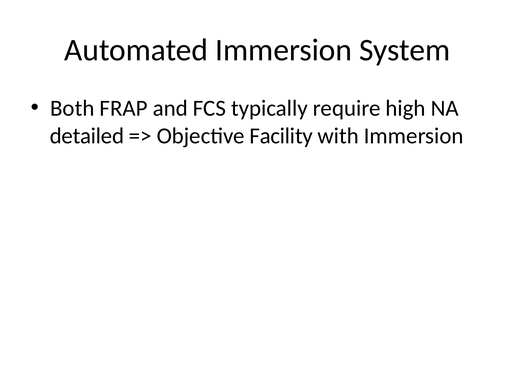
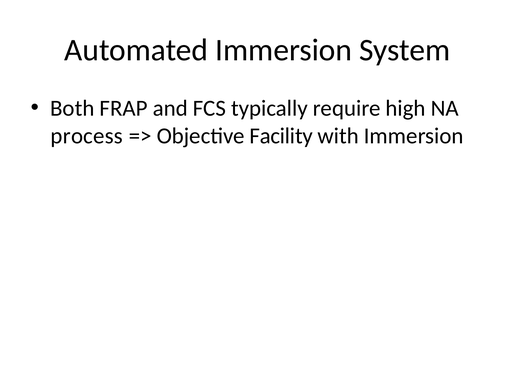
detailed: detailed -> process (87, 136)
